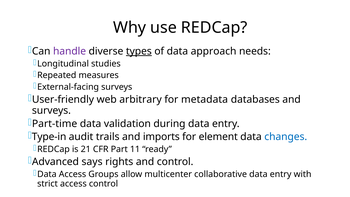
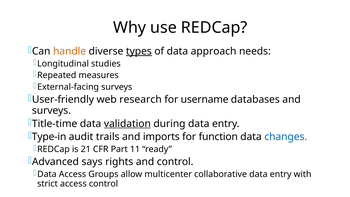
handle colour: purple -> orange (70, 51)
arbitrary: arbitrary -> research (141, 99)
metadata: metadata -> username (205, 99)
Part-time: Part-time -> Title-time (55, 124)
validation underline: none -> present (127, 124)
element: element -> function (218, 137)
